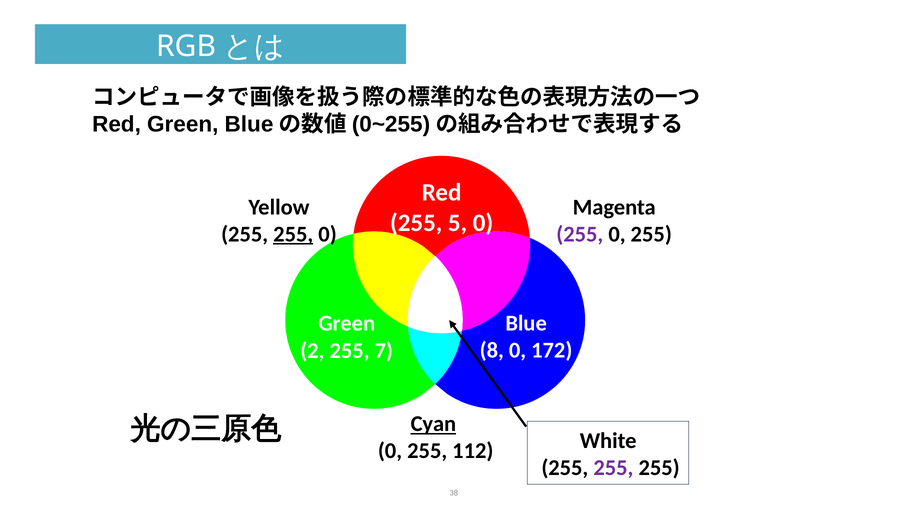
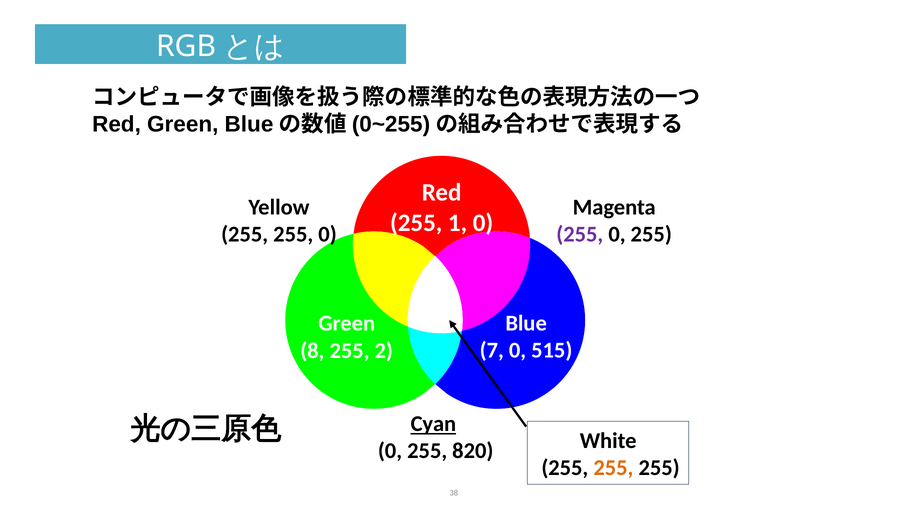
5: 5 -> 1 (458, 223)
255 underline: present -> none (293, 234)
8: 8 -> 7 (492, 350)
172: 172 -> 515 (552, 350)
2: 2 -> 8 (312, 350)
7: 7 -> 2 (384, 350)
112: 112 -> 820 (473, 451)
255 colour: purple -> orange (613, 468)
